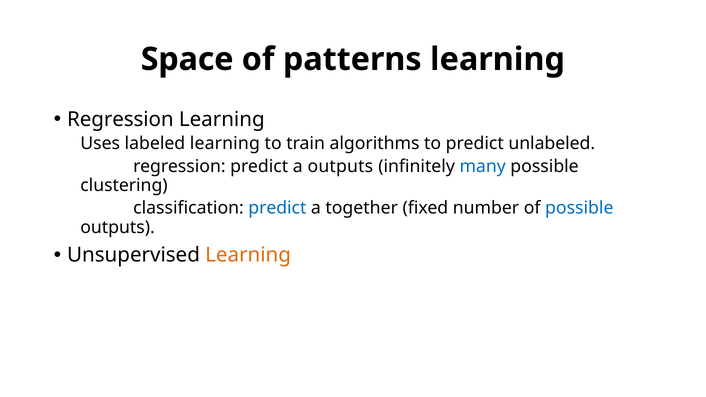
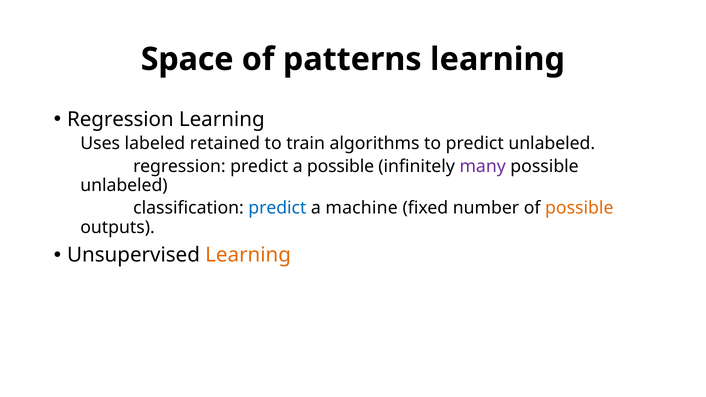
labeled learning: learning -> retained (225, 144)
a outputs: outputs -> possible (341, 166)
many colour: blue -> purple (483, 166)
clustering: clustering -> unlabeled (124, 185)
together: together -> machine (362, 208)
possible colour: blue -> orange (579, 208)
